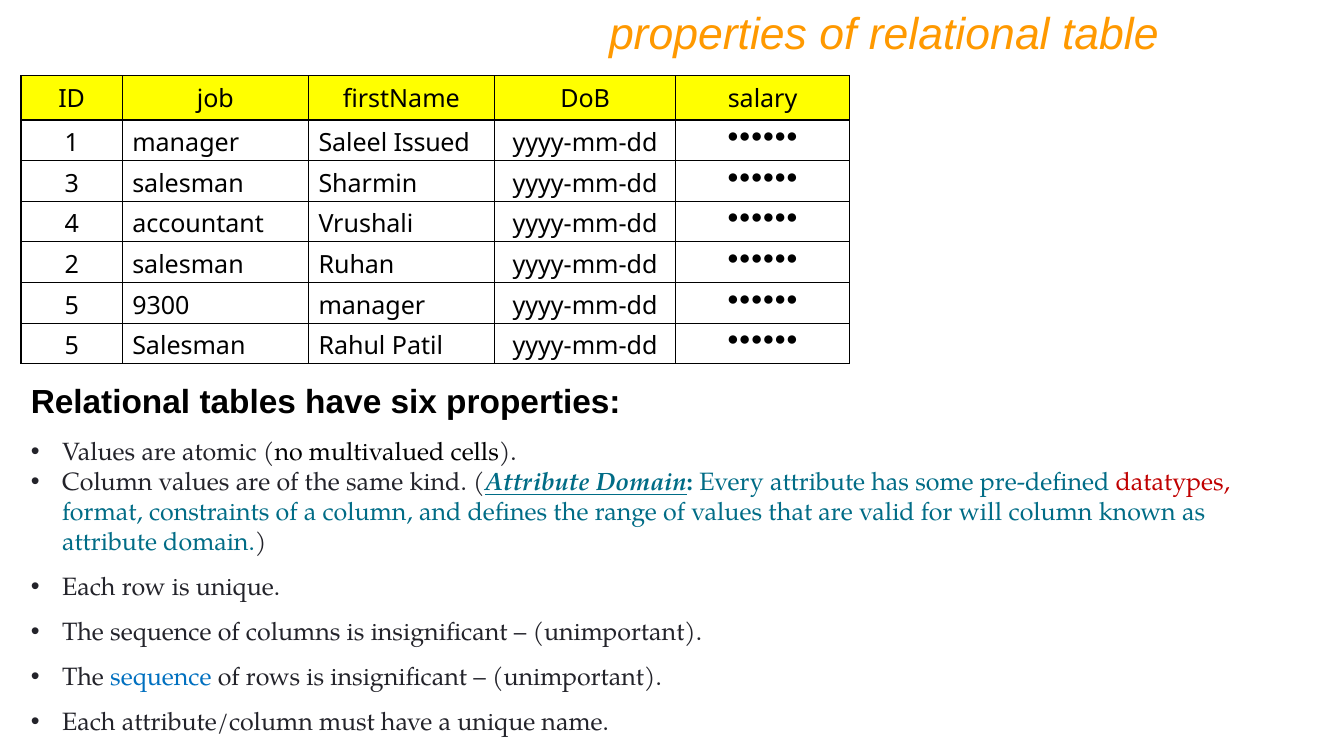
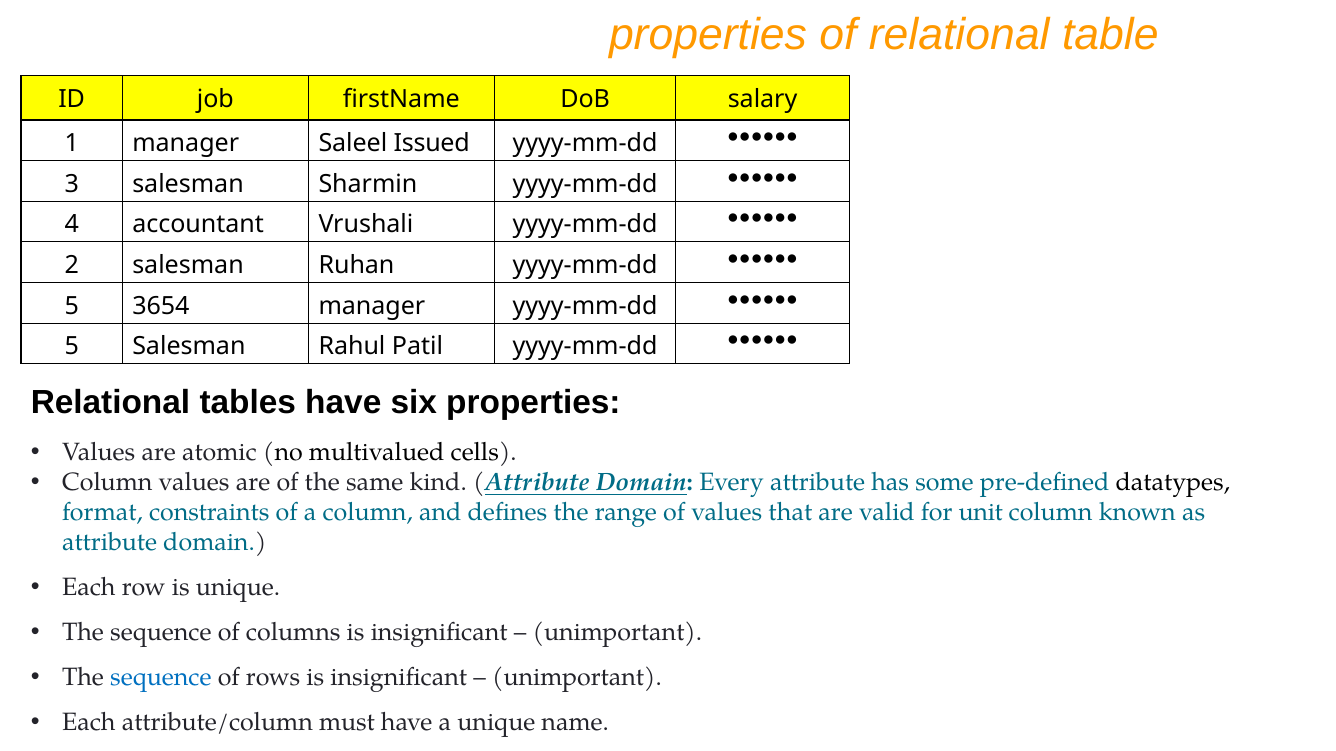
9300: 9300 -> 3654 (161, 306)
datatypes colour: red -> black (1173, 483)
will: will -> unit (981, 513)
